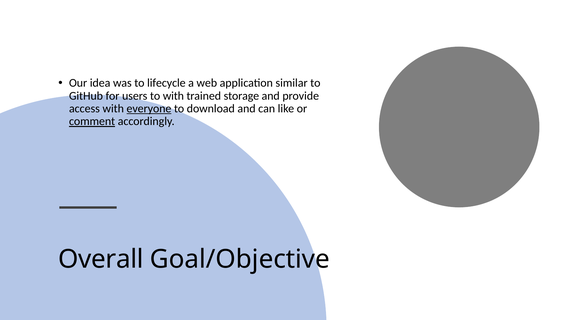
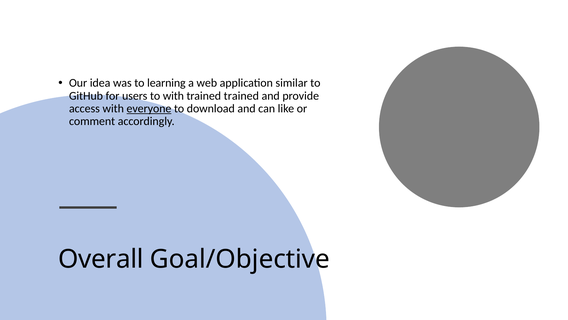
lifecycle: lifecycle -> learning (166, 83)
trained storage: storage -> trained (241, 96)
comment underline: present -> none (92, 121)
